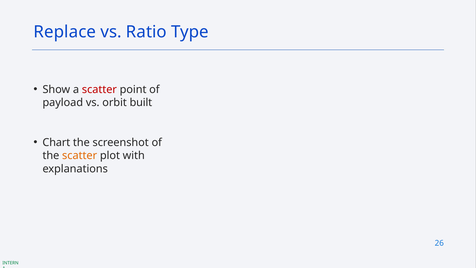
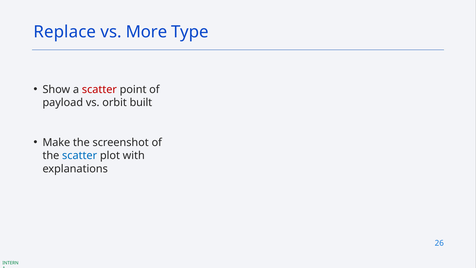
Ratio: Ratio -> More (147, 32)
Chart: Chart -> Make (56, 142)
scatter colour: orange -> blue (80, 156)
